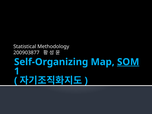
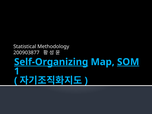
Self-Organizing underline: none -> present (51, 62)
